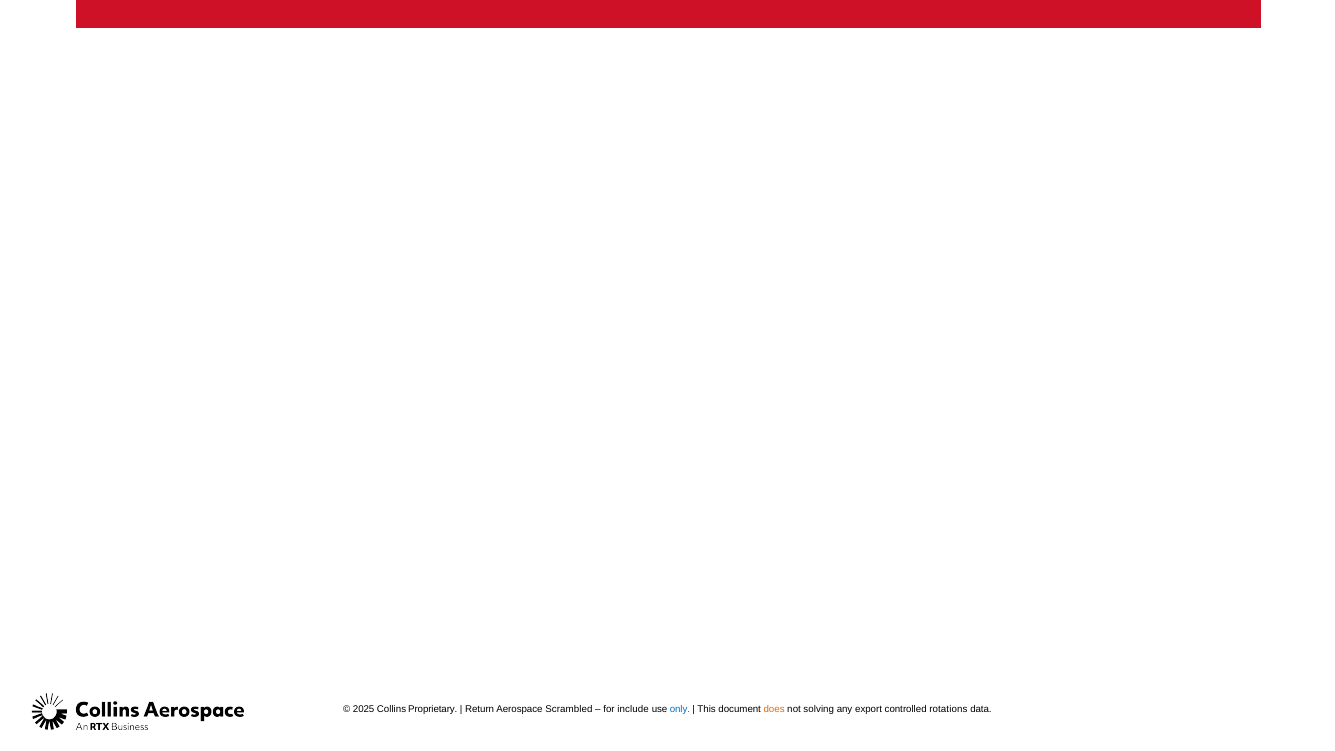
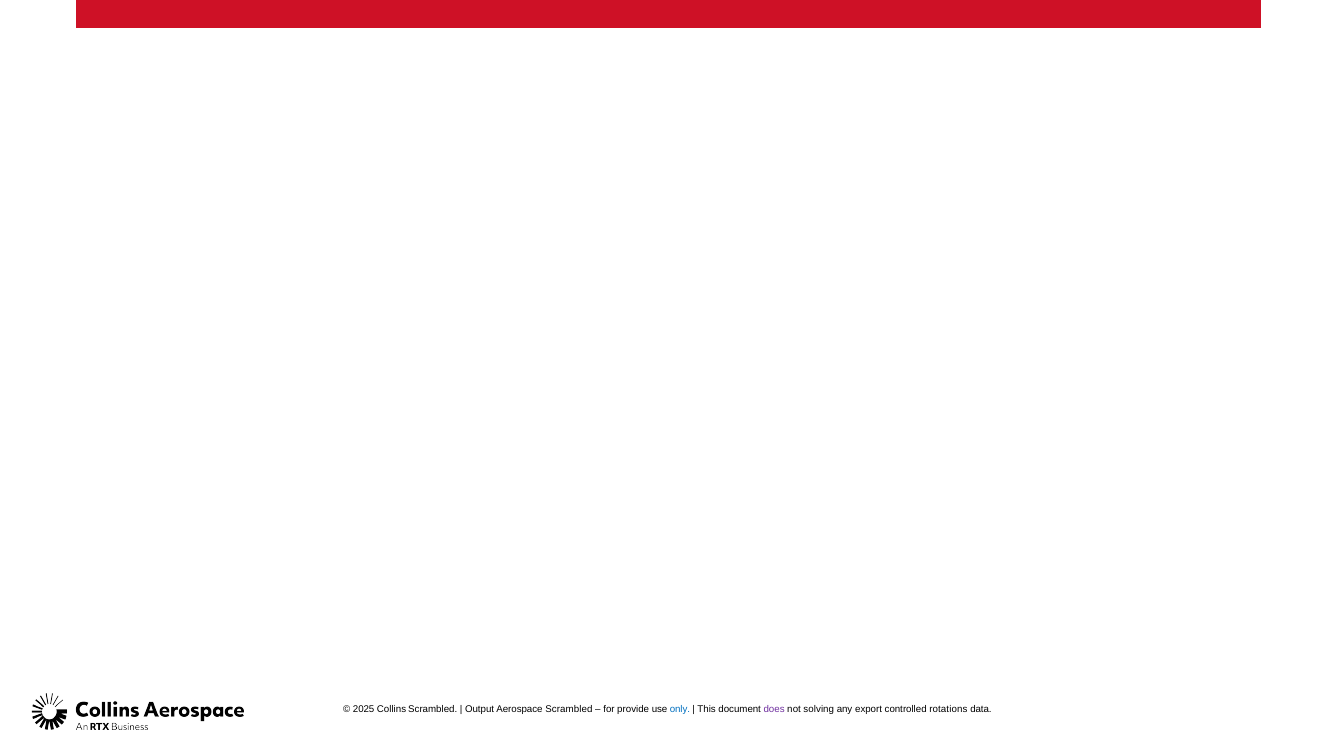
Collins Proprietary: Proprietary -> Scrambled (433, 710)
Return: Return -> Output (480, 710)
include: include -> provide (633, 710)
does colour: orange -> purple (774, 710)
